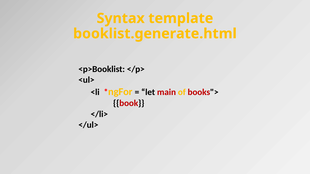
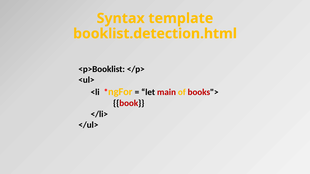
booklist.generate.html: booklist.generate.html -> booklist.detection.html (155, 34)
